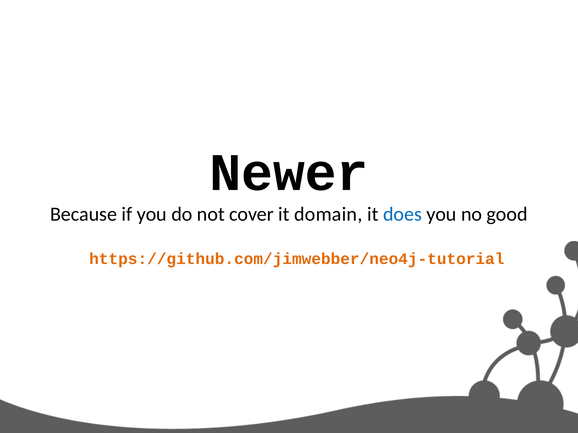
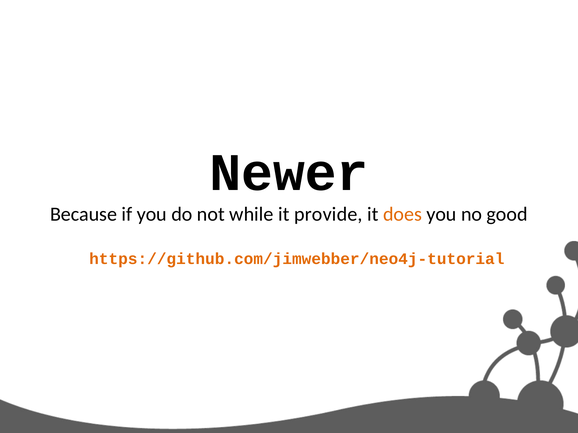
cover: cover -> while (251, 215)
domain: domain -> provide (328, 215)
does colour: blue -> orange (403, 215)
